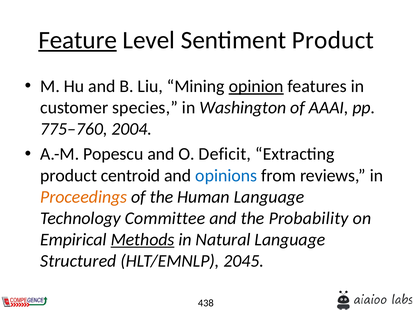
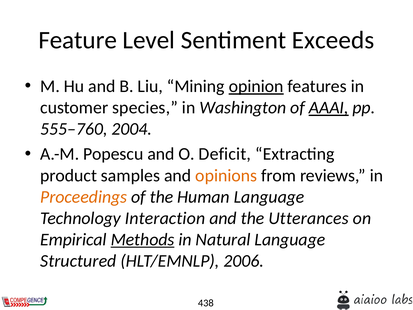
Feature underline: present -> none (78, 40)
Sentiment Product: Product -> Exceeds (333, 40)
AAAI underline: none -> present (329, 108)
775–760: 775–760 -> 555–760 (74, 129)
centroid: centroid -> samples (131, 175)
opinions colour: blue -> orange (226, 175)
Committee: Committee -> Interaction (165, 218)
Probability: Probability -> Utterances (309, 218)
2045: 2045 -> 2006 (244, 261)
